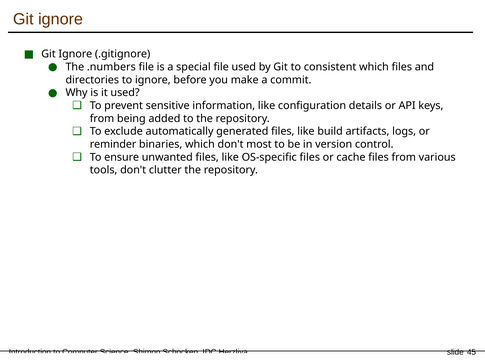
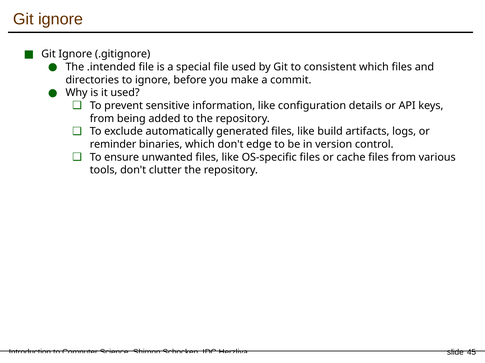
.numbers: .numbers -> .intended (111, 67)
most: most -> edge (259, 145)
